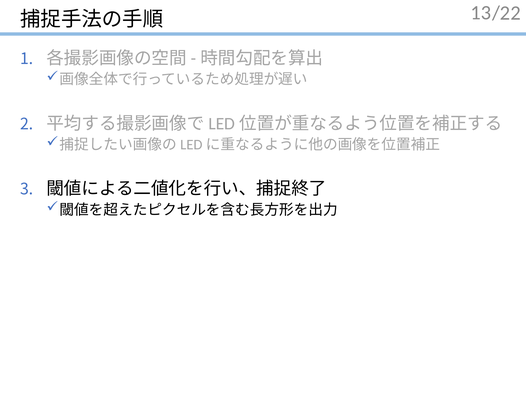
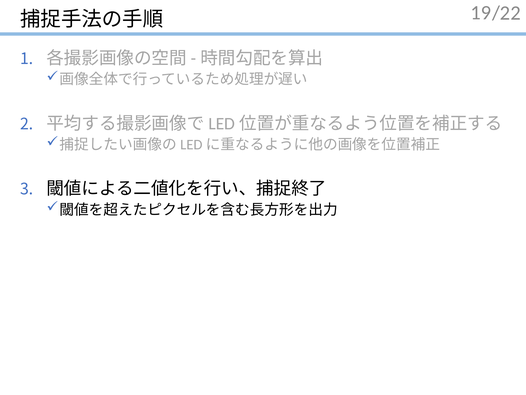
13: 13 -> 19 (481, 13)
